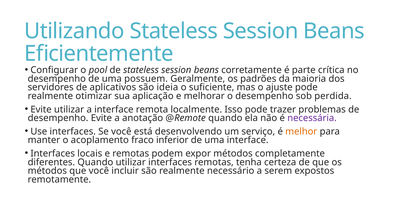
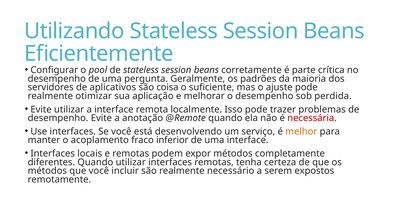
possuem: possuem -> pergunta (146, 79)
ideia: ideia -> coisa (167, 87)
necessária colour: purple -> red (312, 118)
